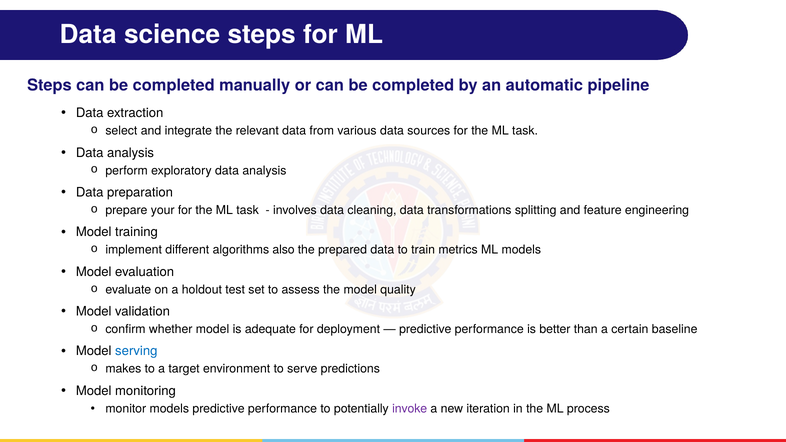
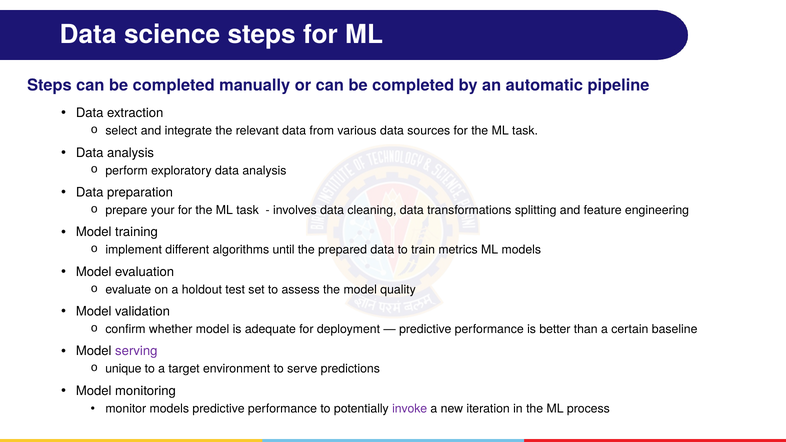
also: also -> until (284, 250)
serving colour: blue -> purple (136, 351)
makes: makes -> unique (123, 369)
